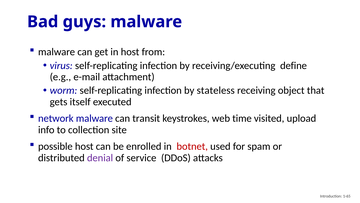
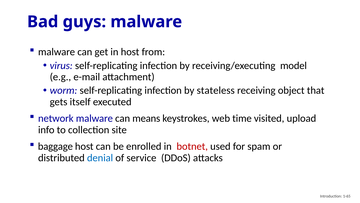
define: define -> model (294, 65)
transit: transit -> means (146, 118)
possible: possible -> baggage (55, 146)
denial colour: purple -> blue (100, 157)
